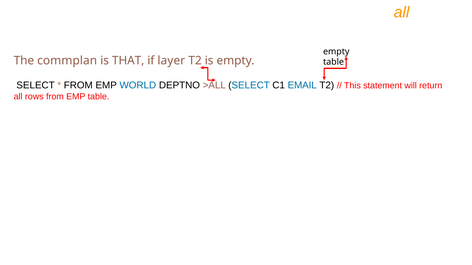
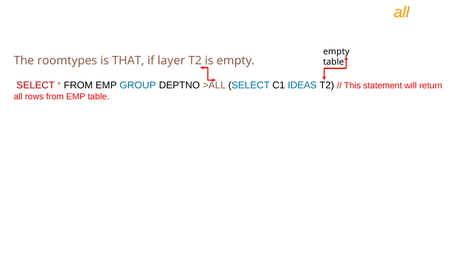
commplan: commplan -> roomtypes (67, 61)
SELECT colour: black -> red (36, 86)
WORLD: WORLD -> GROUP (138, 86)
EMAIL: EMAIL -> IDEAS (302, 86)
